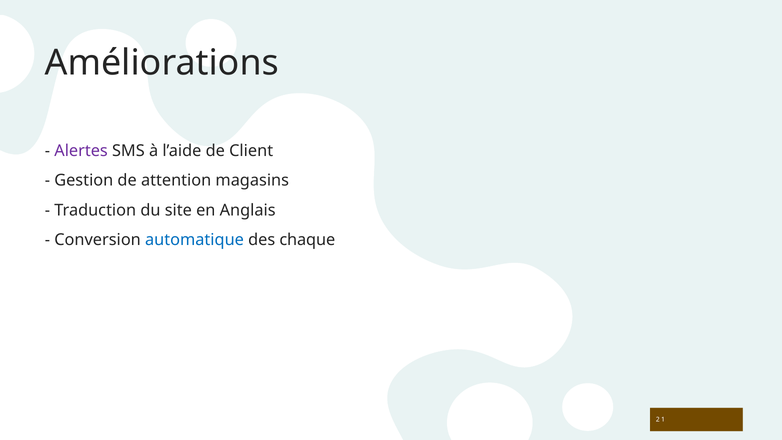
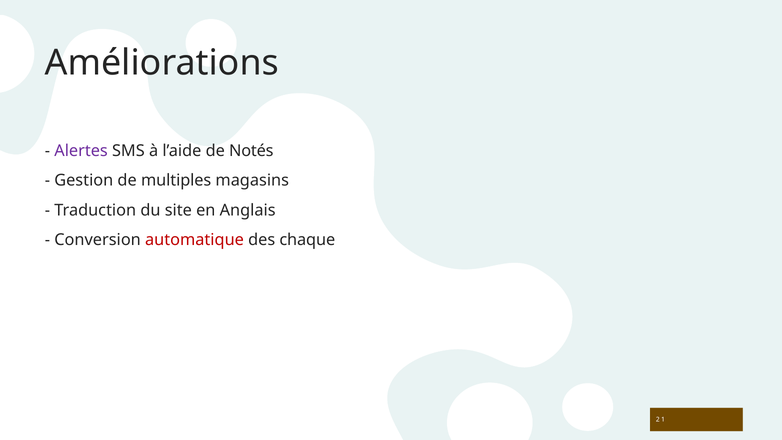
Client: Client -> Notés (251, 151)
attention: attention -> multiples (176, 180)
automatique colour: blue -> red (194, 240)
